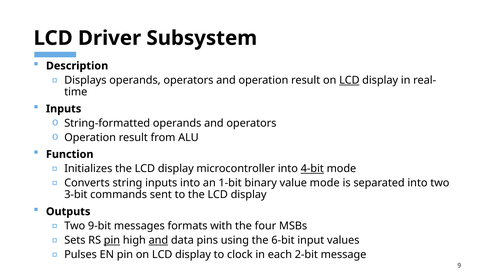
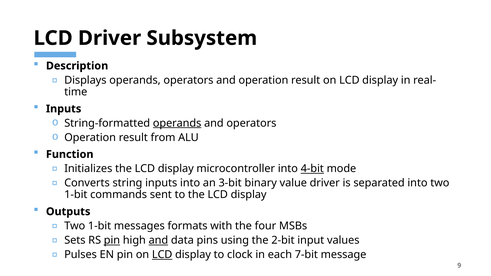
LCD underline: present -> none (349, 80)
operands underline: none -> present (177, 123)
1-bit: 1-bit -> 3-bit (230, 183)
value mode: mode -> driver (325, 183)
3-bit: 3-bit -> 1-bit (76, 195)
9-bit: 9-bit -> 1-bit (100, 226)
6-bit: 6-bit -> 2-bit (283, 240)
LCD underline: none -> present (162, 255)
2-bit: 2-bit -> 7-bit (306, 255)
